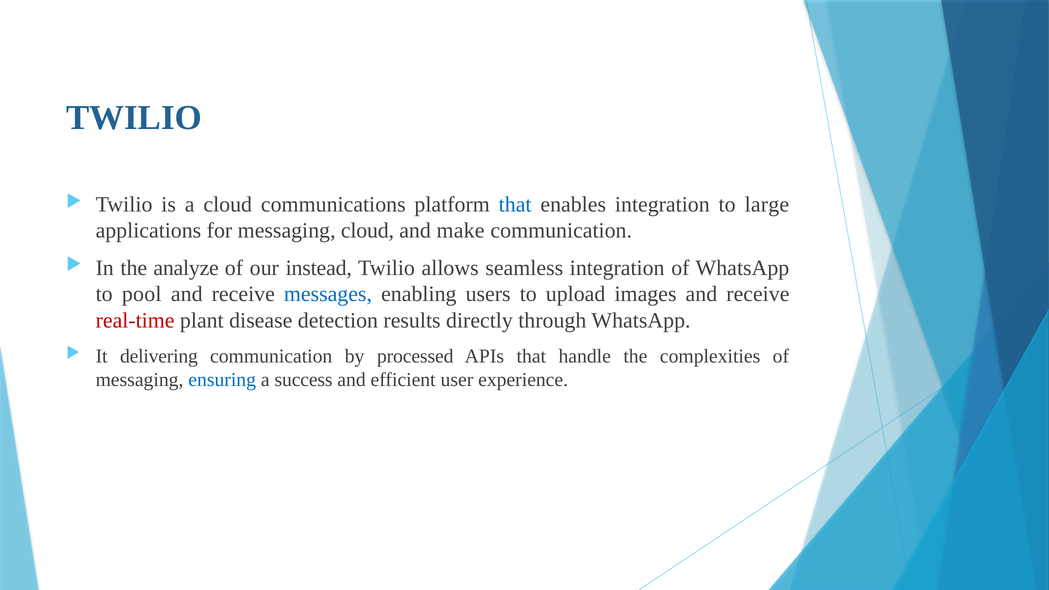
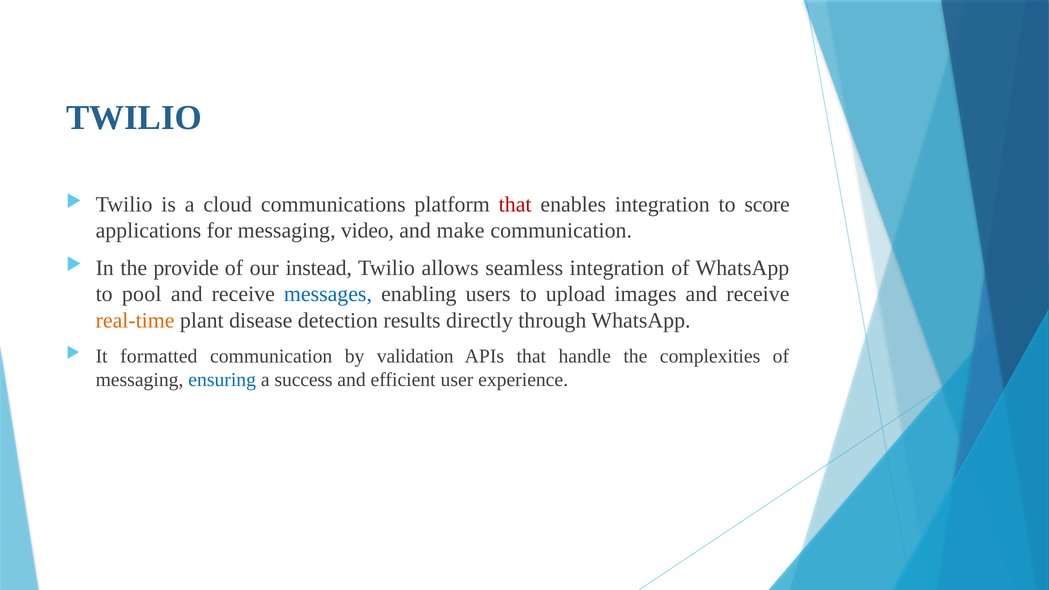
that colour: blue -> red (515, 204)
large: large -> score (767, 204)
messaging cloud: cloud -> video (368, 231)
analyze: analyze -> provide (186, 268)
real-time colour: red -> orange (135, 320)
delivering: delivering -> formatted (159, 356)
processed: processed -> validation (415, 356)
